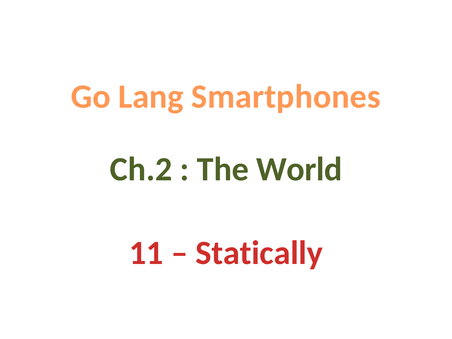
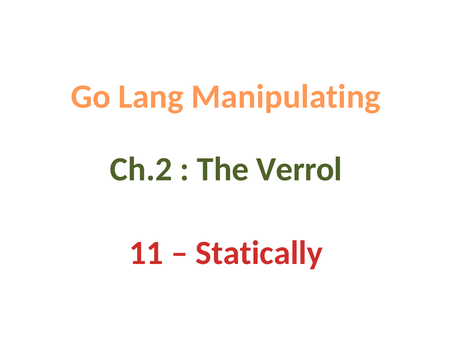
Smartphones: Smartphones -> Manipulating (286, 97)
World: World -> Verrol (299, 169)
